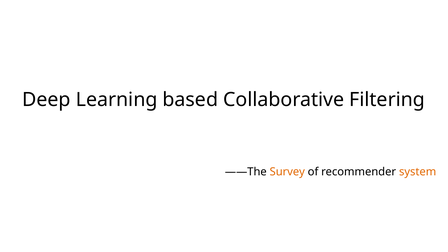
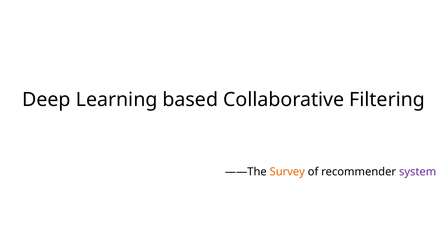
system colour: orange -> purple (418, 172)
